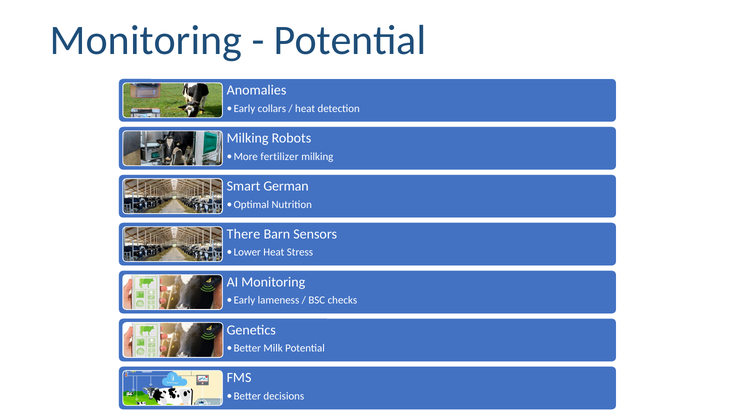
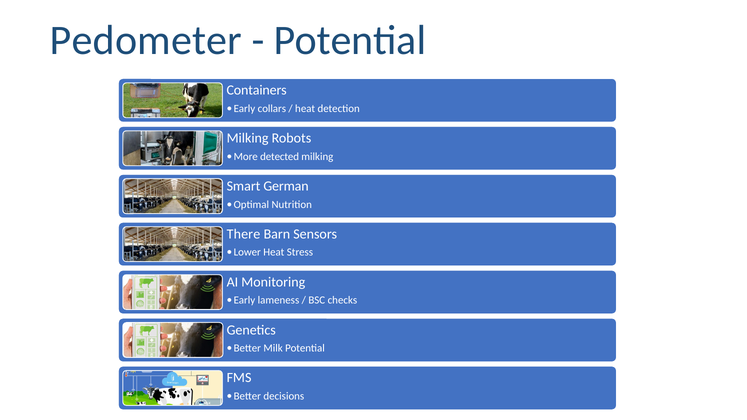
Monitoring: Monitoring -> Pedometer (146, 41)
Anomalies: Anomalies -> Containers (257, 90)
fertilizer: fertilizer -> detected (280, 157)
